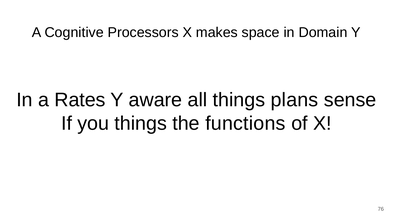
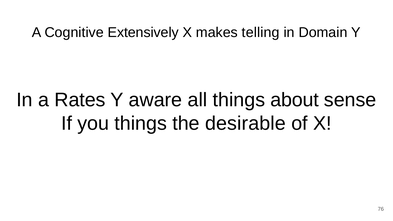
Processors: Processors -> Extensively (143, 33)
space: space -> telling (261, 33)
plans: plans -> about (295, 100)
functions: functions -> desirable (245, 123)
